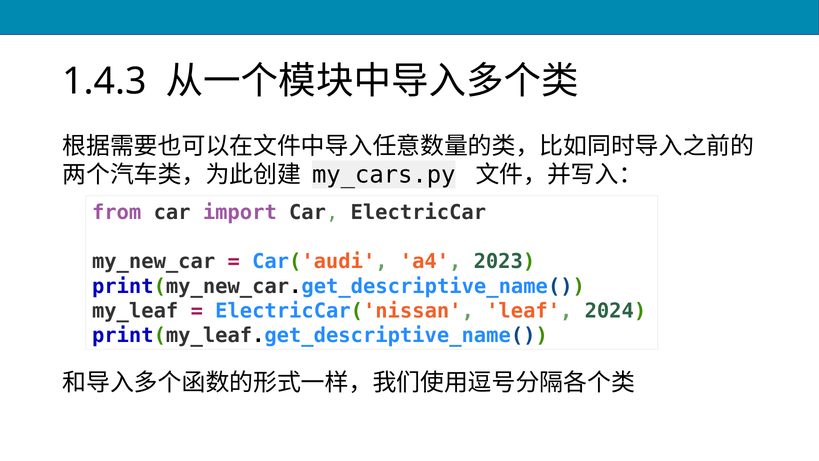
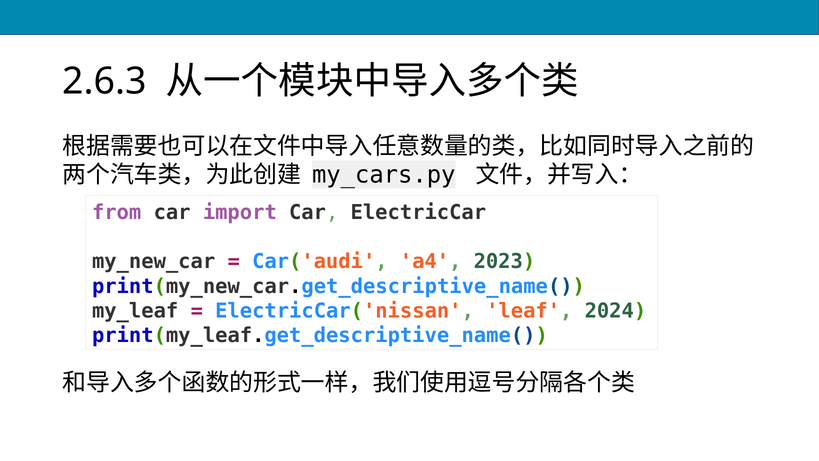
1.4.3: 1.4.3 -> 2.6.3 (105, 81)
